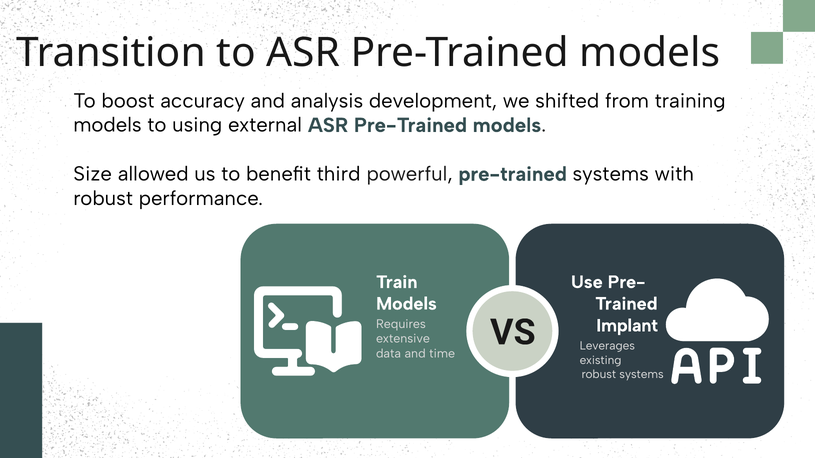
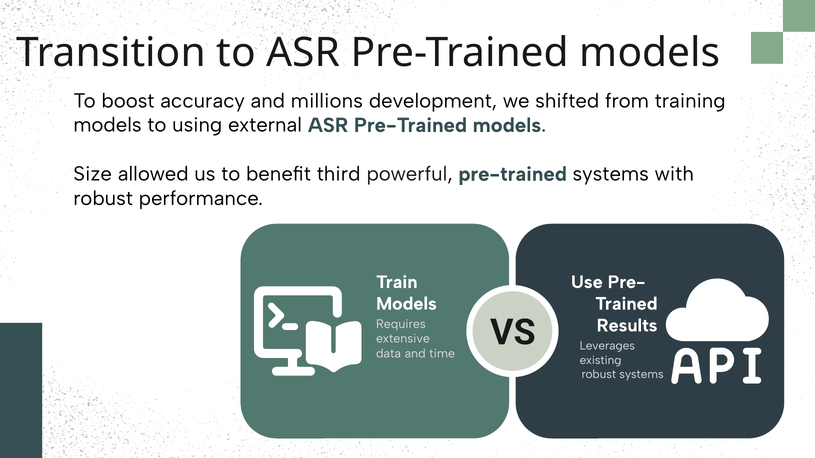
analysis: analysis -> millions (327, 101)
Implant: Implant -> Results (627, 326)
